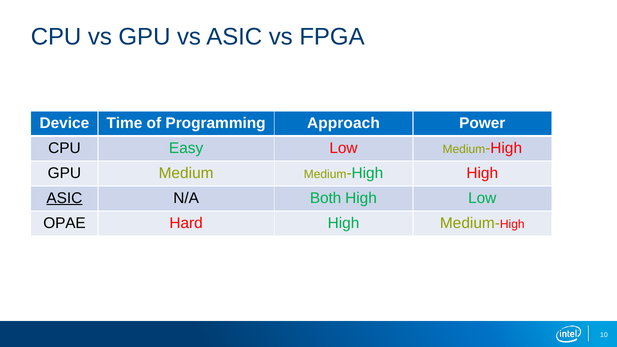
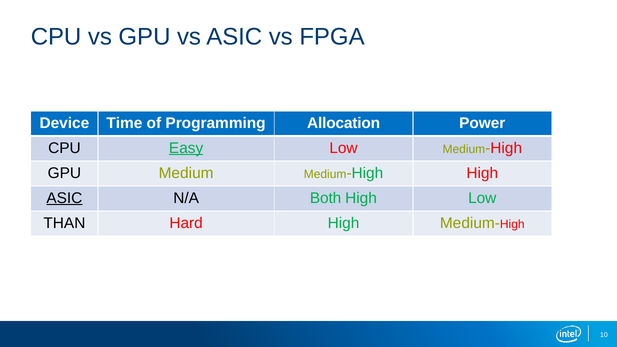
Approach: Approach -> Allocation (344, 123)
Easy underline: none -> present (186, 148)
OPAE: OPAE -> THAN (64, 223)
